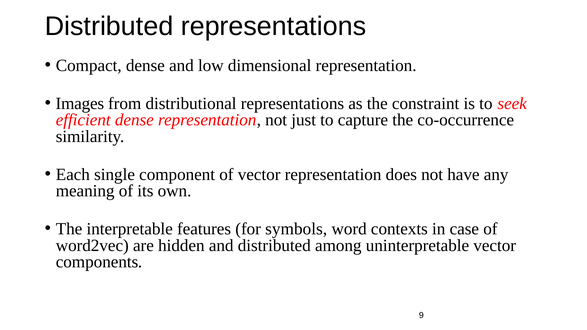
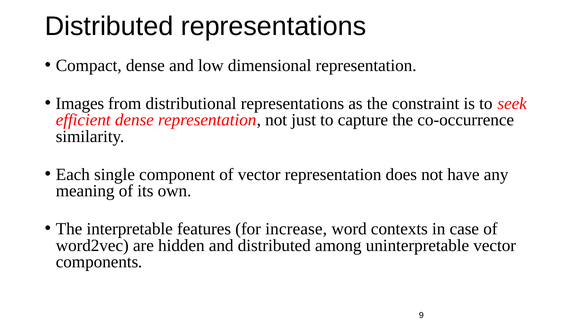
symbols: symbols -> increase (296, 229)
